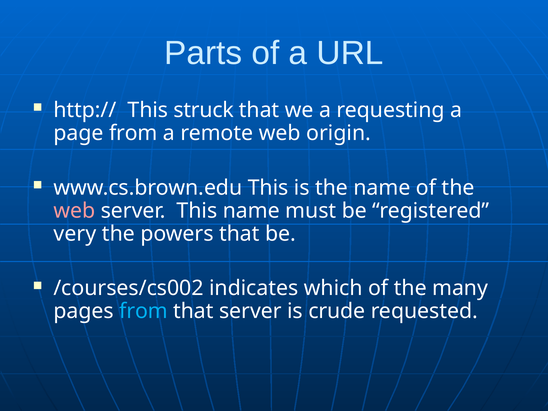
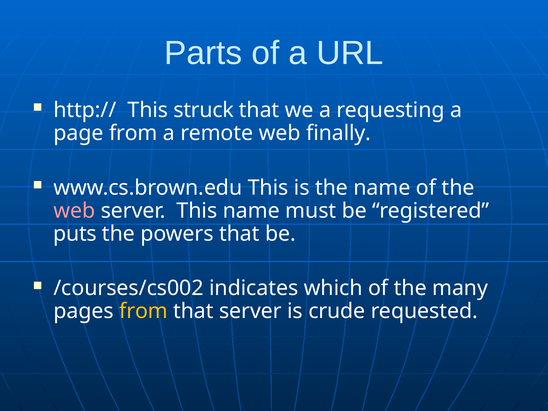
origin: origin -> finally (339, 133)
very: very -> puts (75, 234)
from colour: light blue -> yellow (143, 311)
